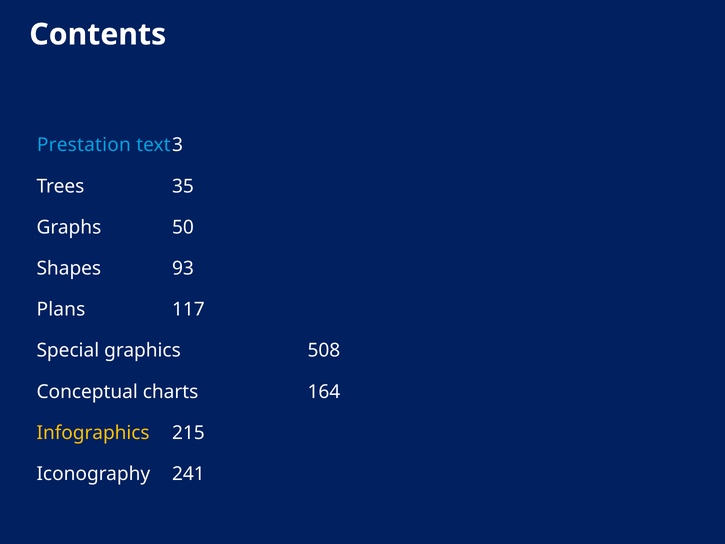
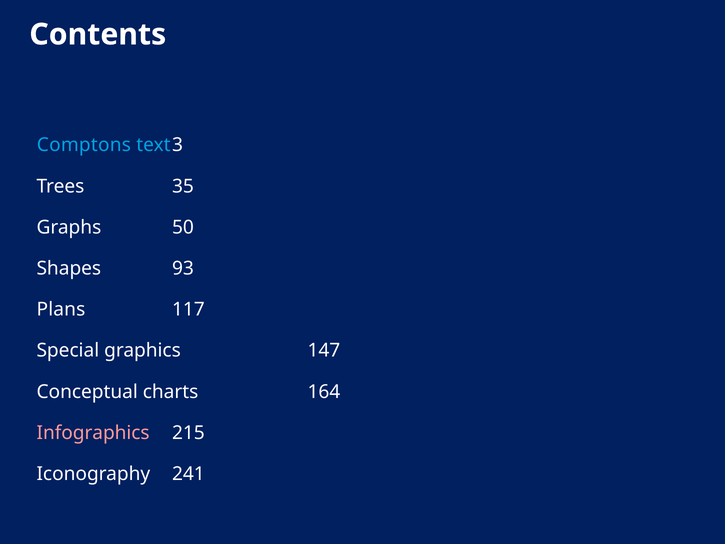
Prestation: Prestation -> Comptons (84, 145)
508: 508 -> 147 (324, 350)
Infographics colour: yellow -> pink (93, 433)
